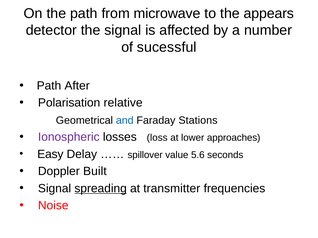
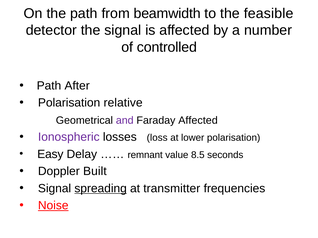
microwave: microwave -> beamwidth (167, 13)
appears: appears -> feasible (269, 13)
sucessful: sucessful -> controlled (167, 47)
and colour: blue -> purple (125, 121)
Faraday Stations: Stations -> Affected (198, 121)
lower approaches: approaches -> polarisation (234, 138)
spillover: spillover -> remnant (145, 155)
5.6: 5.6 -> 8.5 (198, 155)
Noise underline: none -> present (53, 206)
